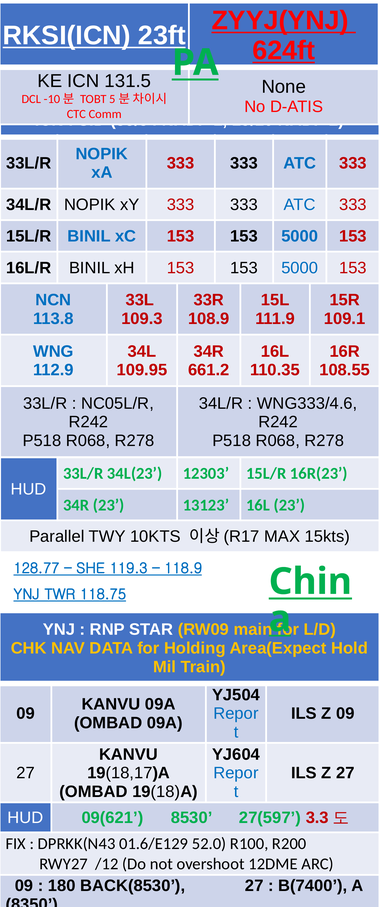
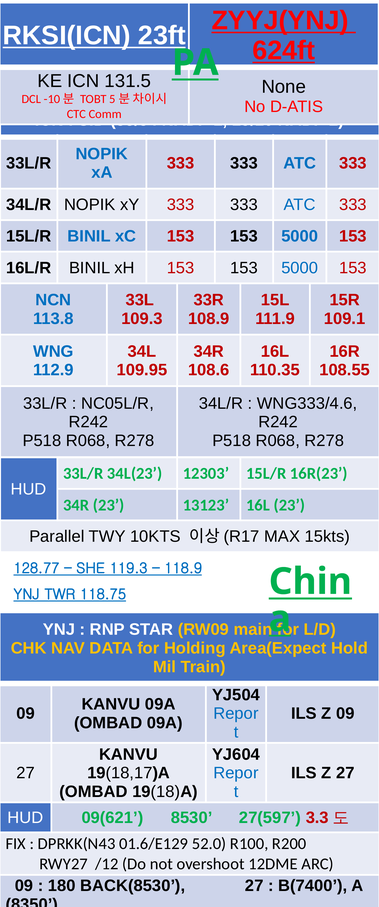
661.2: 661.2 -> 108.6 (209, 370)
